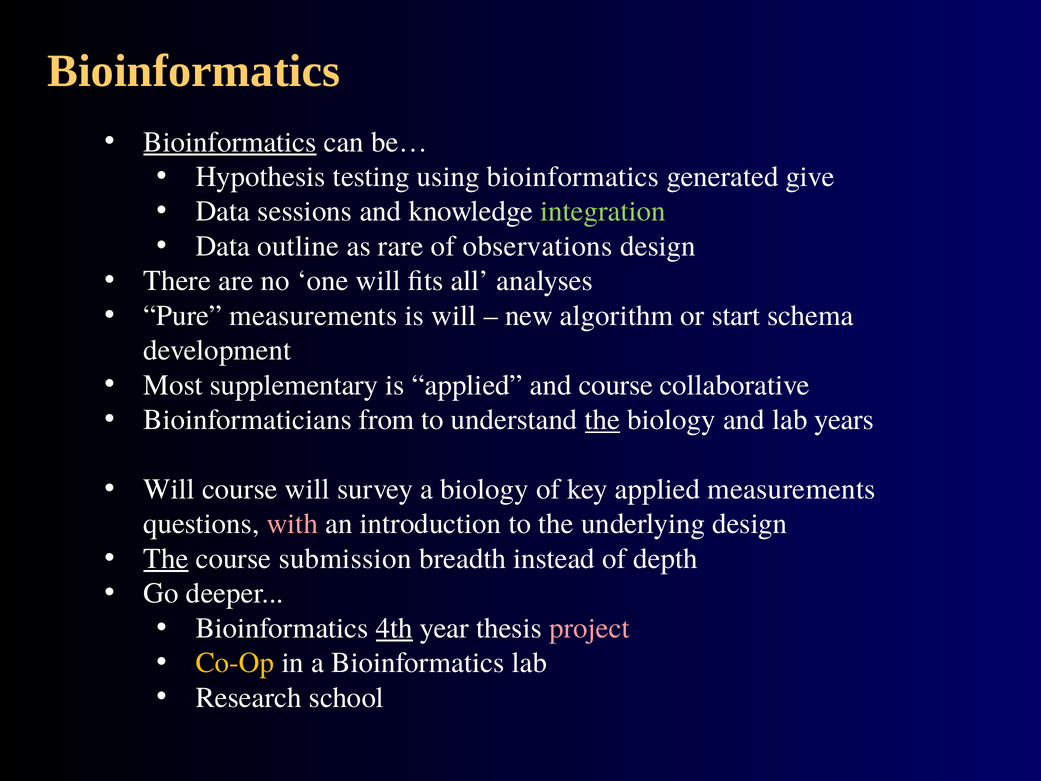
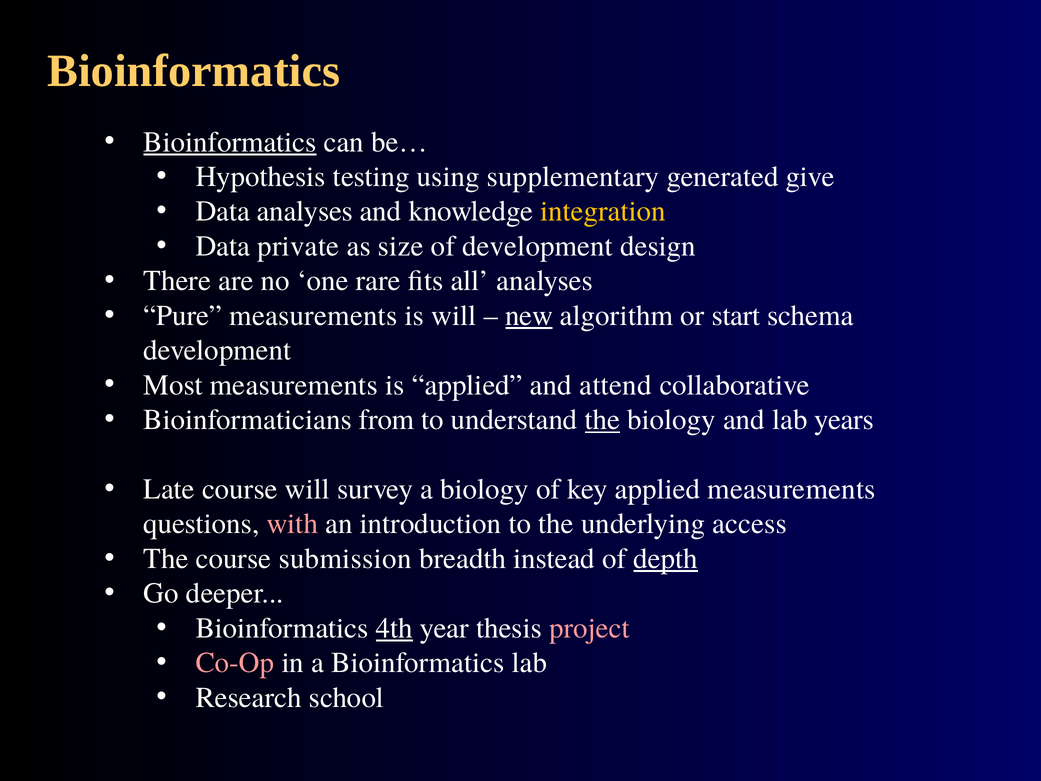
using bioinformatics: bioinformatics -> supplementary (573, 177)
Data sessions: sessions -> analyses (305, 211)
integration colour: light green -> yellow (603, 211)
outline: outline -> private (298, 246)
rare: rare -> size (401, 246)
of observations: observations -> development (538, 246)
one will: will -> rare (378, 281)
new underline: none -> present (529, 315)
Most supplementary: supplementary -> measurements (294, 385)
and course: course -> attend (616, 385)
Will: Will -> Late (169, 489)
underlying design: design -> access (750, 524)
The underline: present -> none (166, 558)
depth underline: none -> present (666, 558)
Co-Op colour: yellow -> pink (235, 663)
